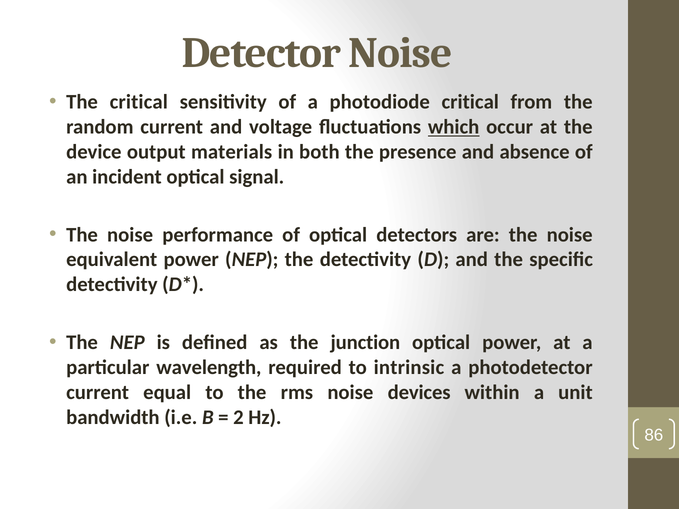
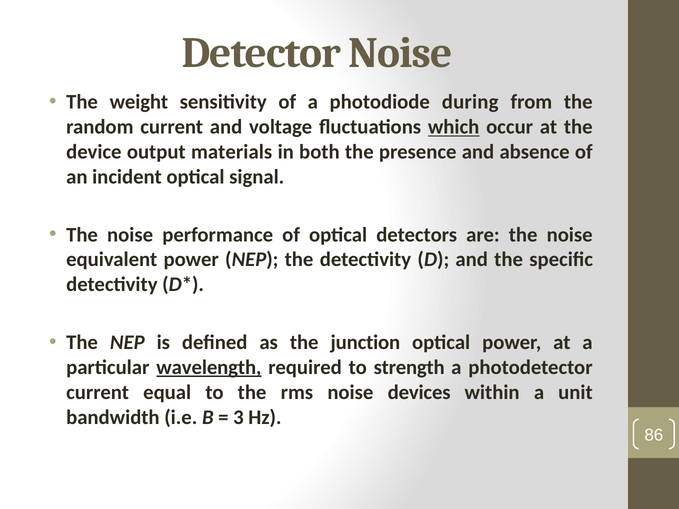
The critical: critical -> weight (139, 102)
photodiode critical: critical -> during (470, 102)
wavelength underline: none -> present (209, 368)
intrinsic: intrinsic -> strength (409, 368)
2: 2 -> 3 (238, 417)
